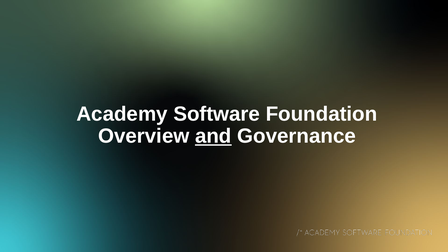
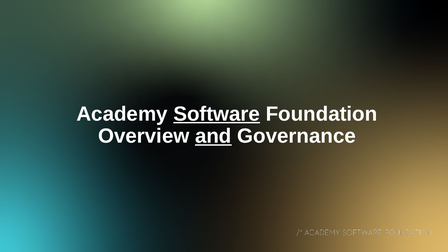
Software underline: none -> present (217, 114)
